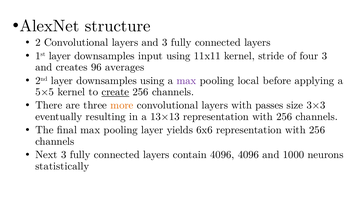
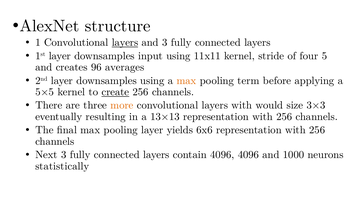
2: 2 -> 1 (38, 43)
layers underline: none -> present (125, 43)
four 3: 3 -> 5 (324, 56)
max colour: purple -> orange (186, 81)
local: local -> term (248, 81)
passes: passes -> would (269, 105)
